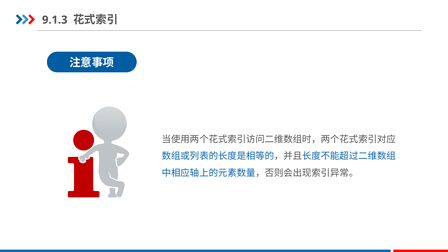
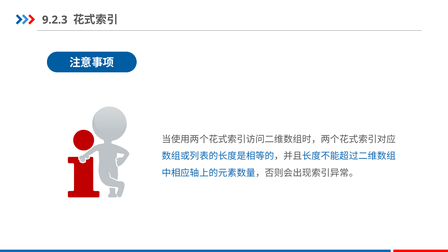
9.1.3: 9.1.3 -> 9.2.3 (55, 20)
